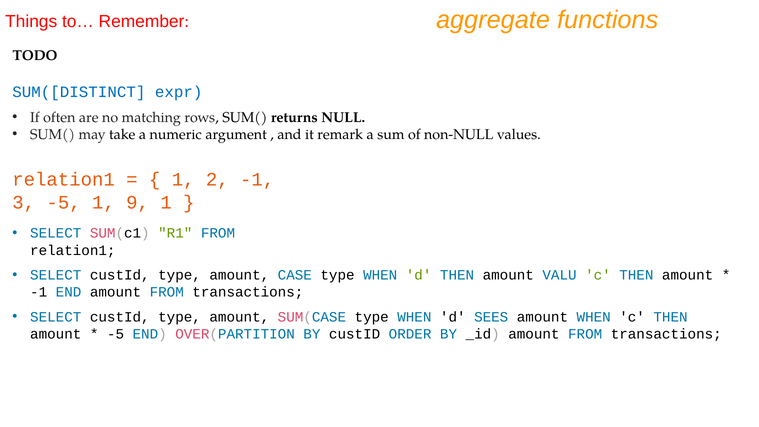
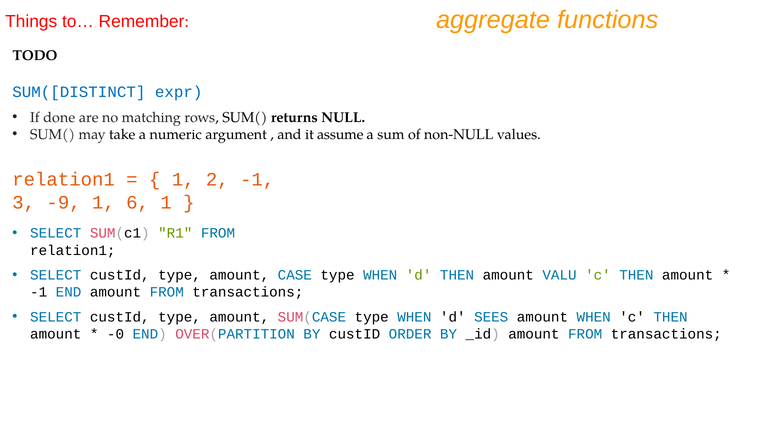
often: often -> done (59, 117)
remark: remark -> assume (340, 134)
3 -5: -5 -> -9 (64, 202)
9: 9 -> 6 (138, 202)
-5: -5 -> -0 (116, 334)
